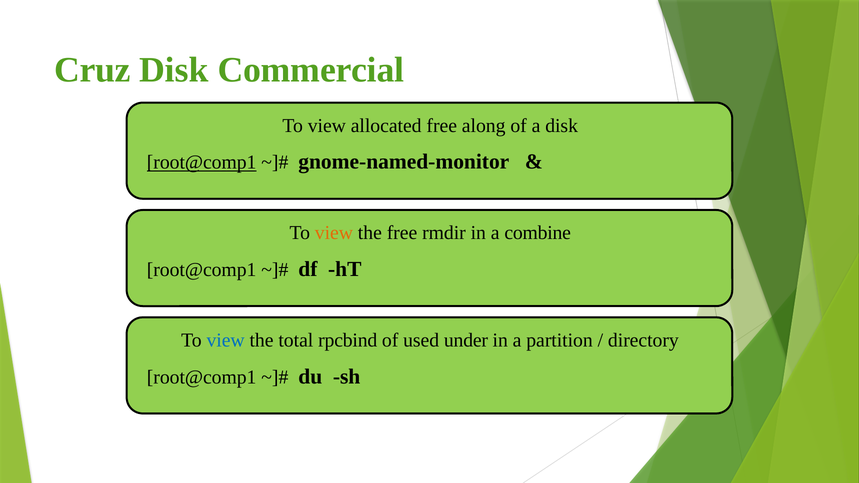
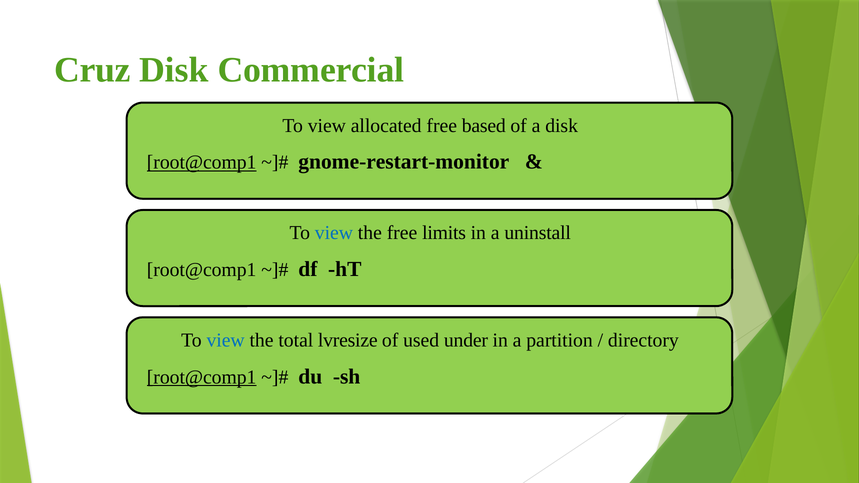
along: along -> based (484, 126)
gnome-named-monitor: gnome-named-monitor -> gnome-restart-monitor (404, 162)
view colour: orange -> blue (334, 233)
rmdir: rmdir -> limits (444, 233)
combine: combine -> uninstall (538, 233)
rpcbind: rpcbind -> lvresize (348, 340)
root@comp1 underline: none -> present (202, 377)
